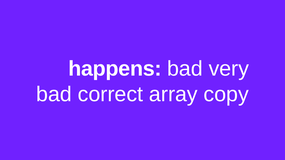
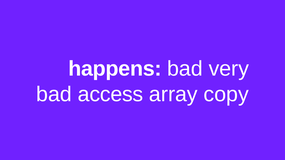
correct: correct -> access (111, 94)
